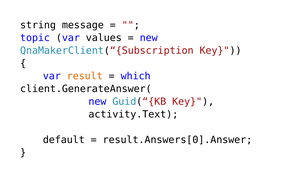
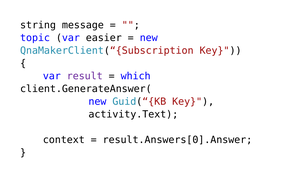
values: values -> easier (104, 38)
result colour: orange -> purple (85, 76)
default: default -> context (64, 140)
